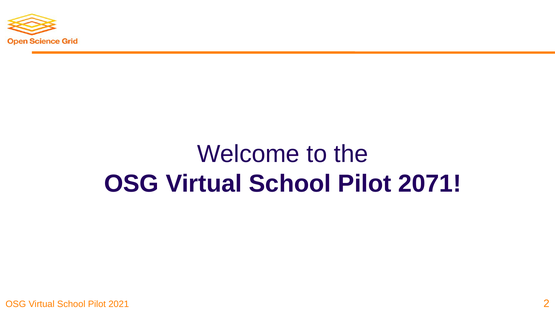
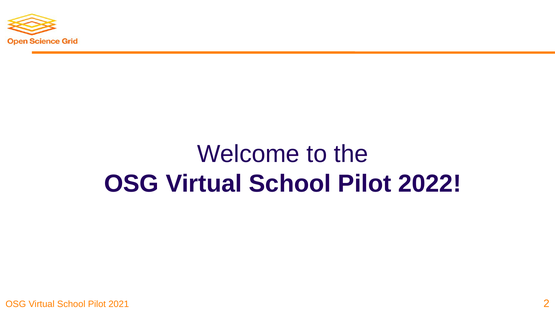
2071: 2071 -> 2022 (430, 184)
